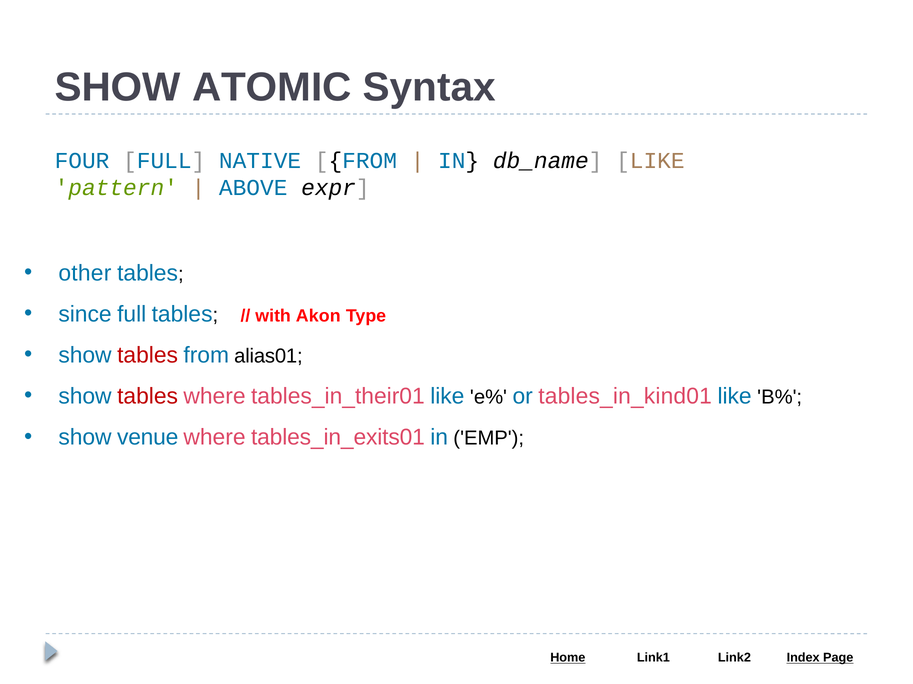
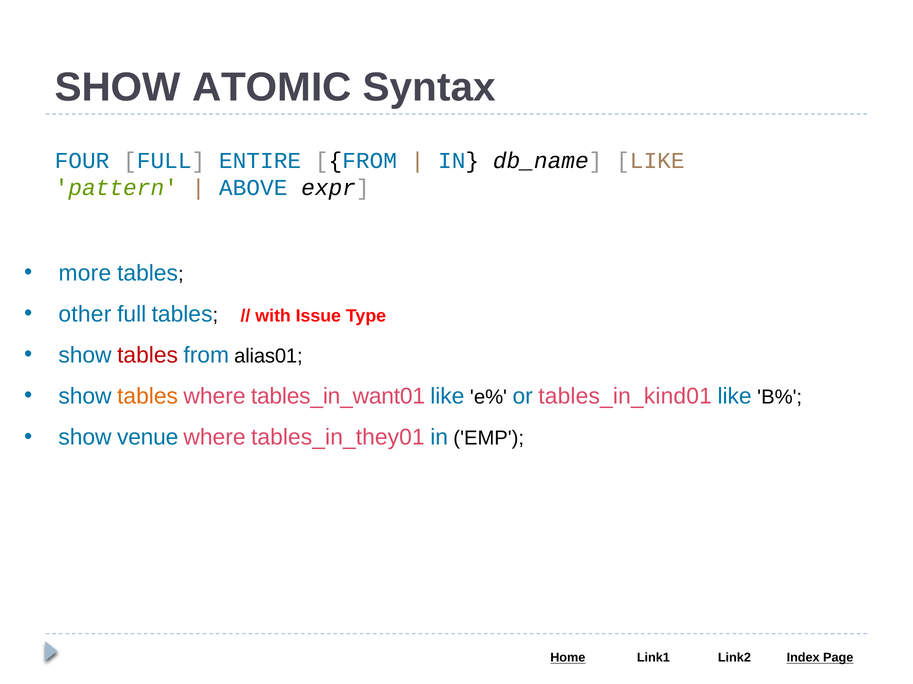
NATIVE: NATIVE -> ENTIRE (260, 161)
other: other -> more (85, 273)
since: since -> other (85, 314)
Akon: Akon -> Issue (318, 316)
tables colour: red -> orange (148, 397)
tables_in_their01: tables_in_their01 -> tables_in_want01 (338, 397)
tables_in_exits01: tables_in_exits01 -> tables_in_they01 (338, 438)
